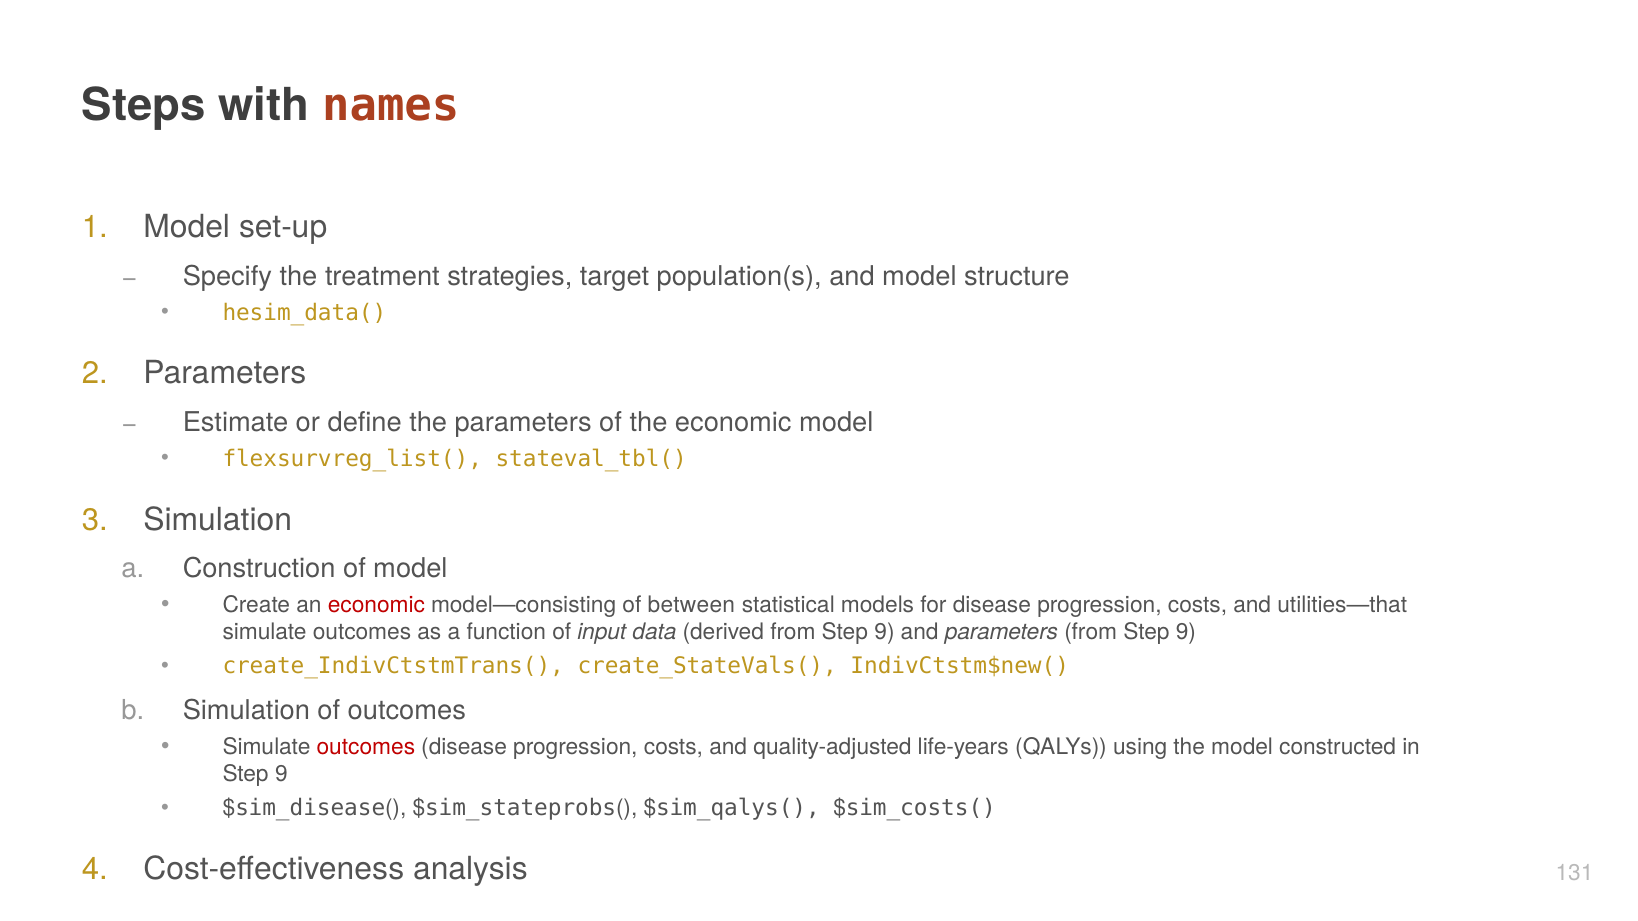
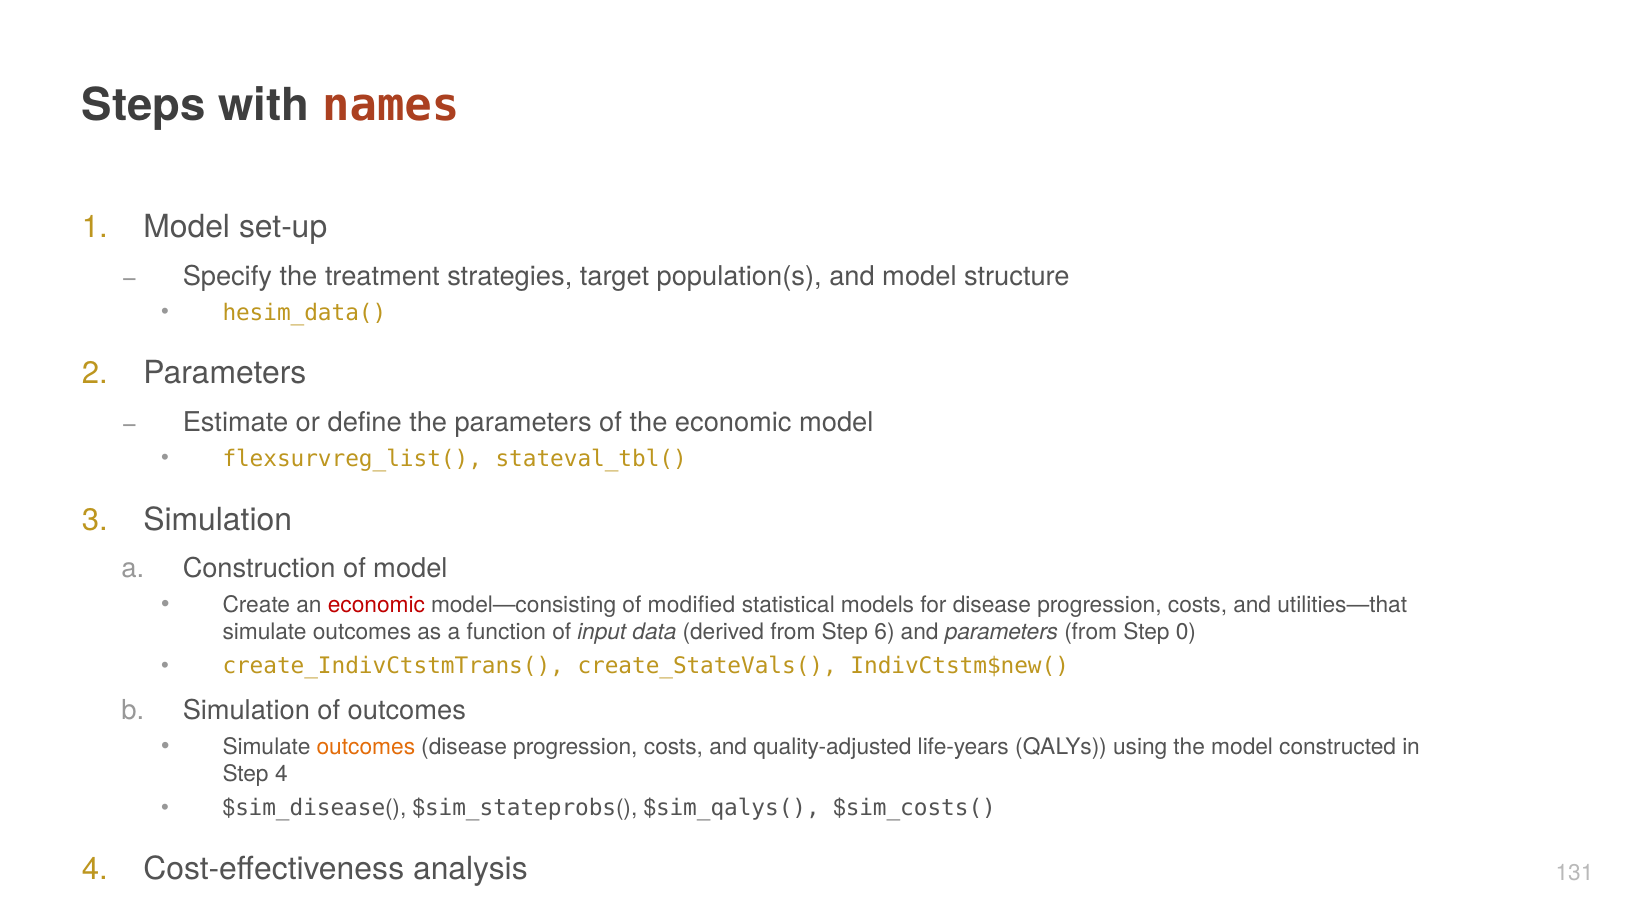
between: between -> modified (691, 605)
derived from Step 9: 9 -> 6 (884, 633)
parameters from Step 9: 9 -> 0 (1186, 633)
outcomes colour: red -> orange (366, 747)
9: 9 -> 4 (281, 775)
